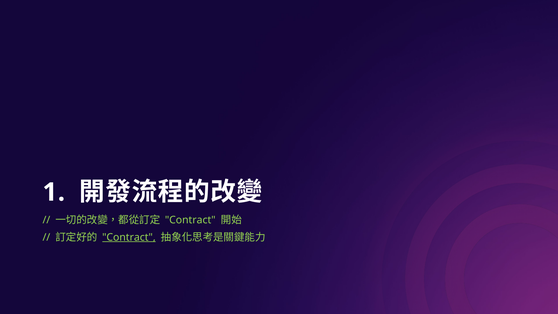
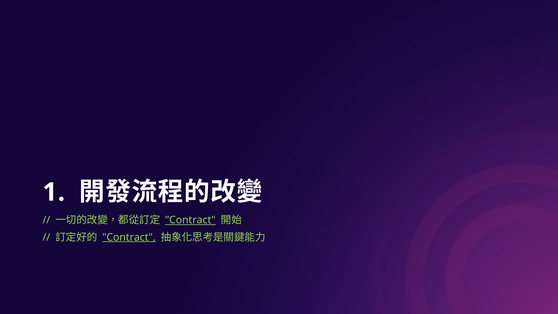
Contract underline: none -> present (190, 220)
